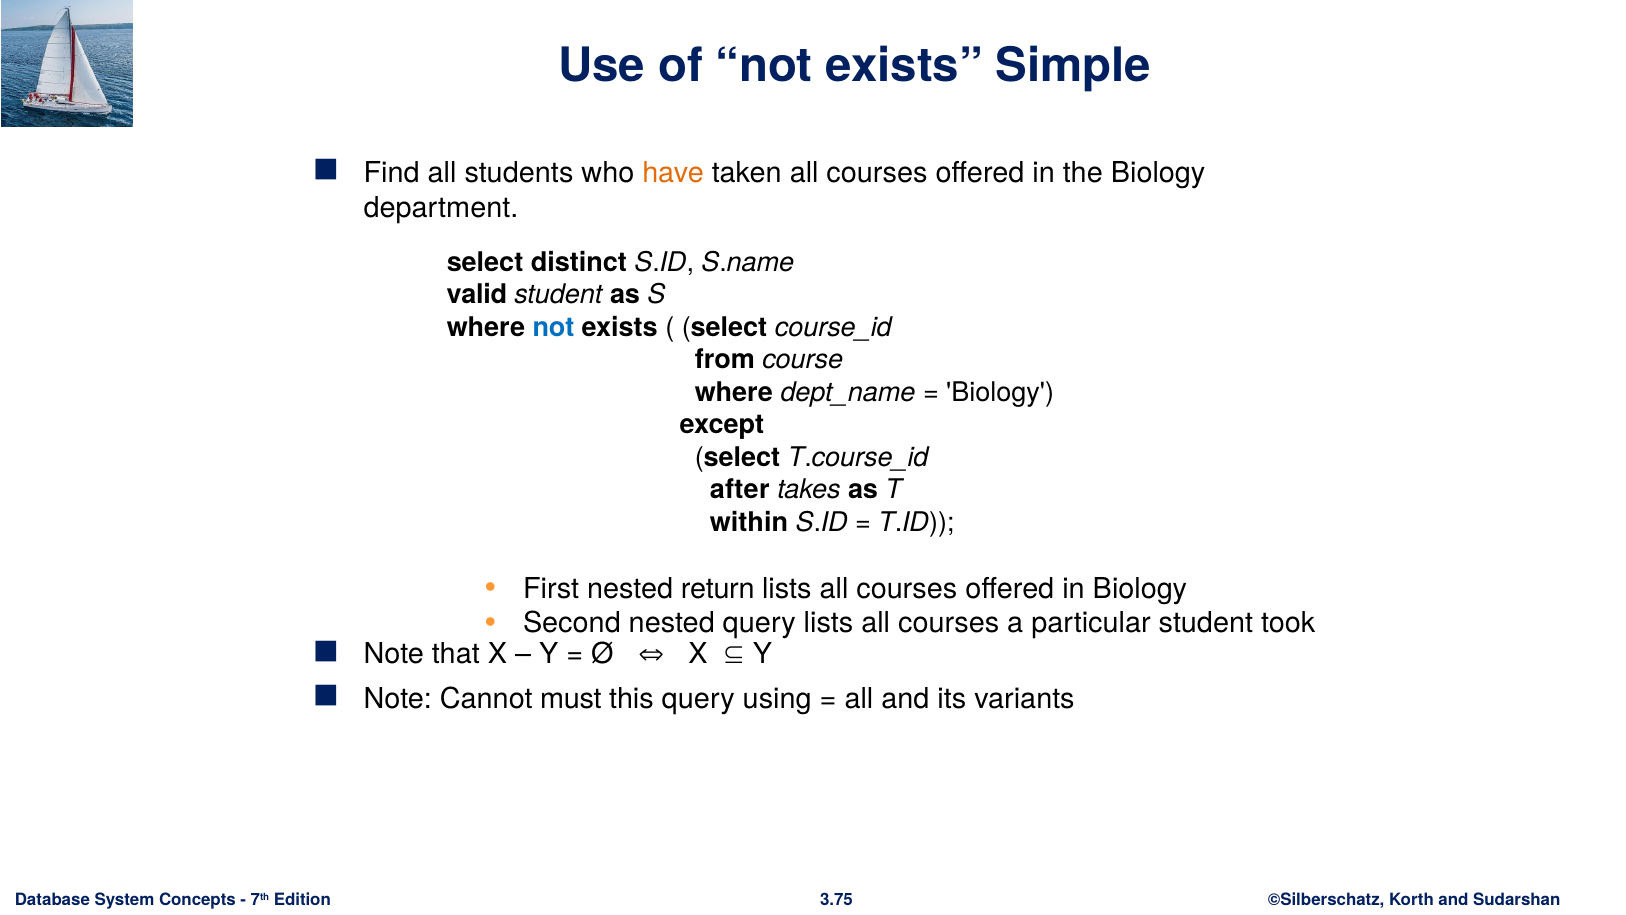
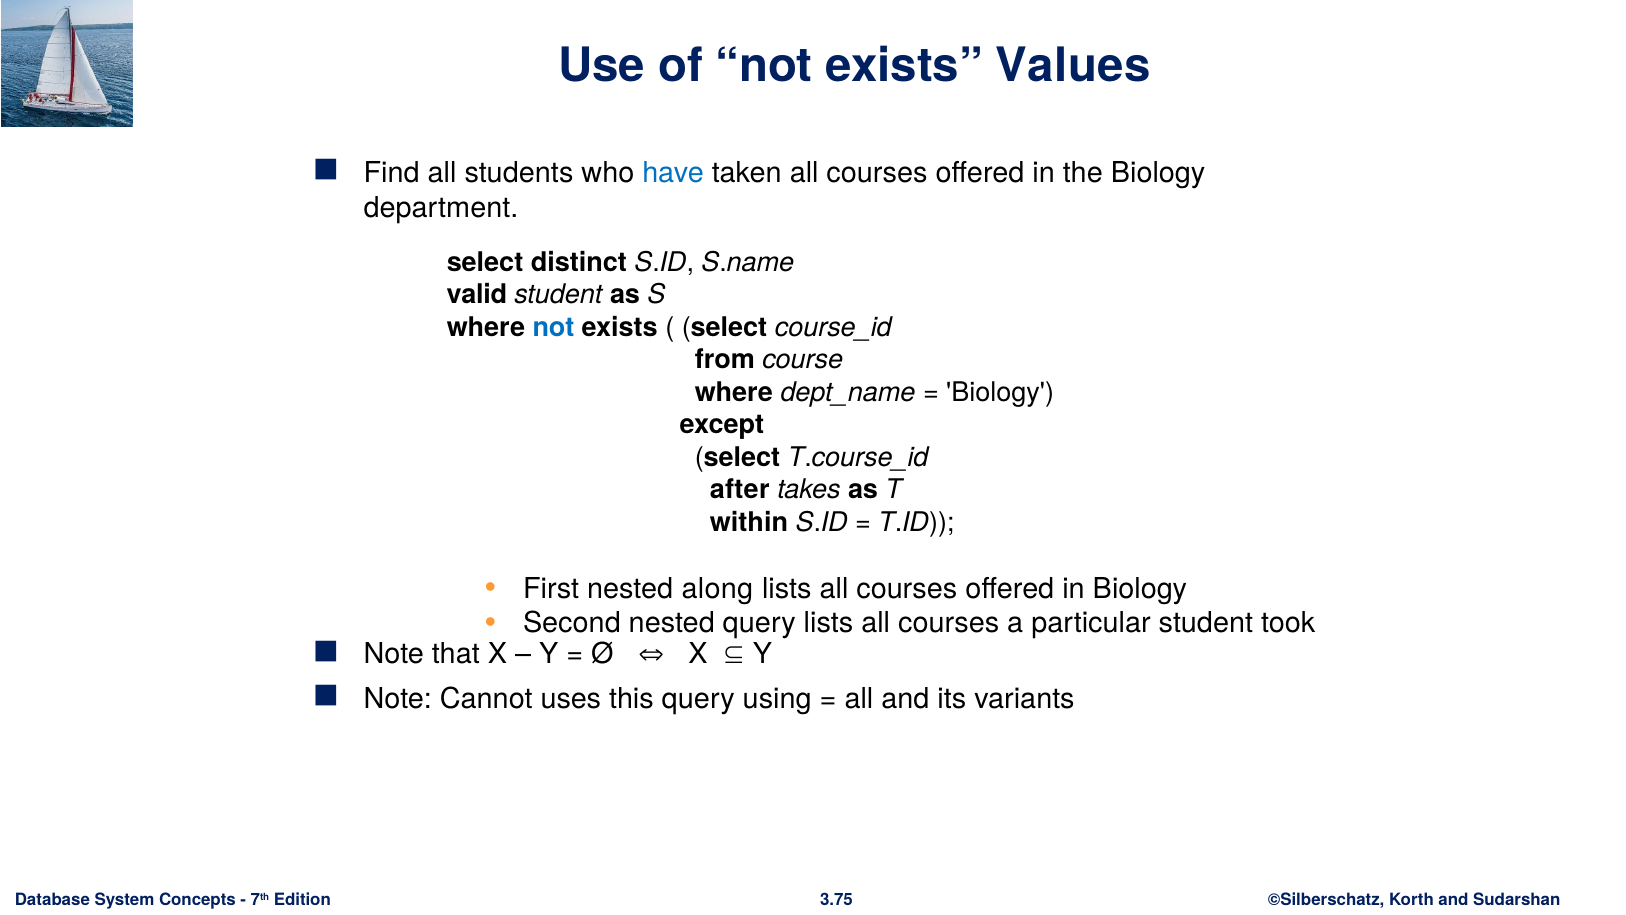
Simple: Simple -> Values (1073, 66)
have colour: orange -> blue (673, 173)
return: return -> along (717, 588)
must: must -> uses (571, 699)
